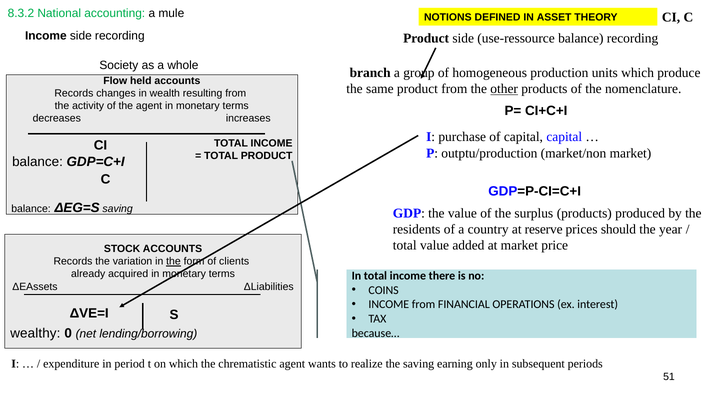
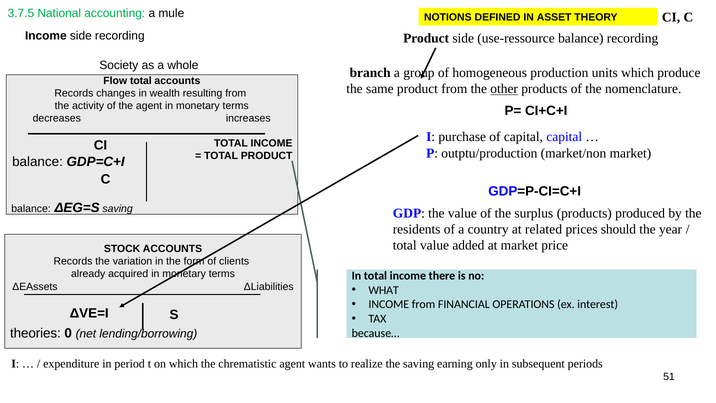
8.3.2: 8.3.2 -> 3.7.5 (21, 13)
Flow held: held -> total (141, 81)
reserve: reserve -> related (544, 229)
the underline: present -> none (173, 261)
COINS: COINS -> WHAT (384, 290)
wealthy: wealthy -> theories (35, 333)
